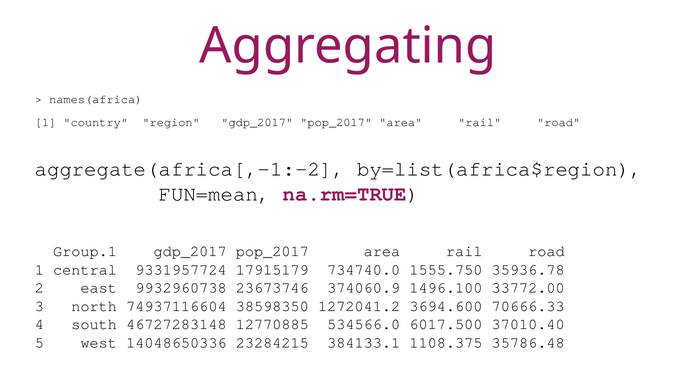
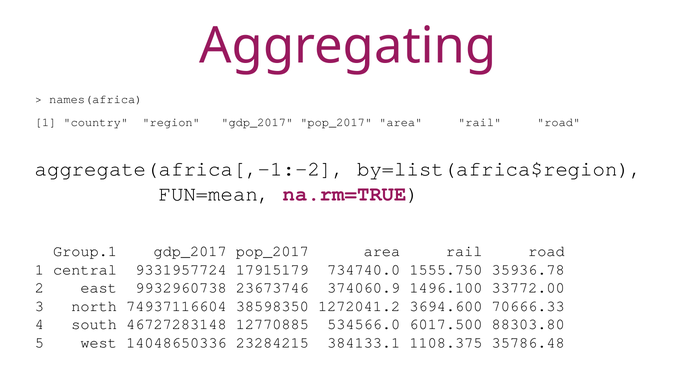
37010.40: 37010.40 -> 88303.80 (528, 325)
